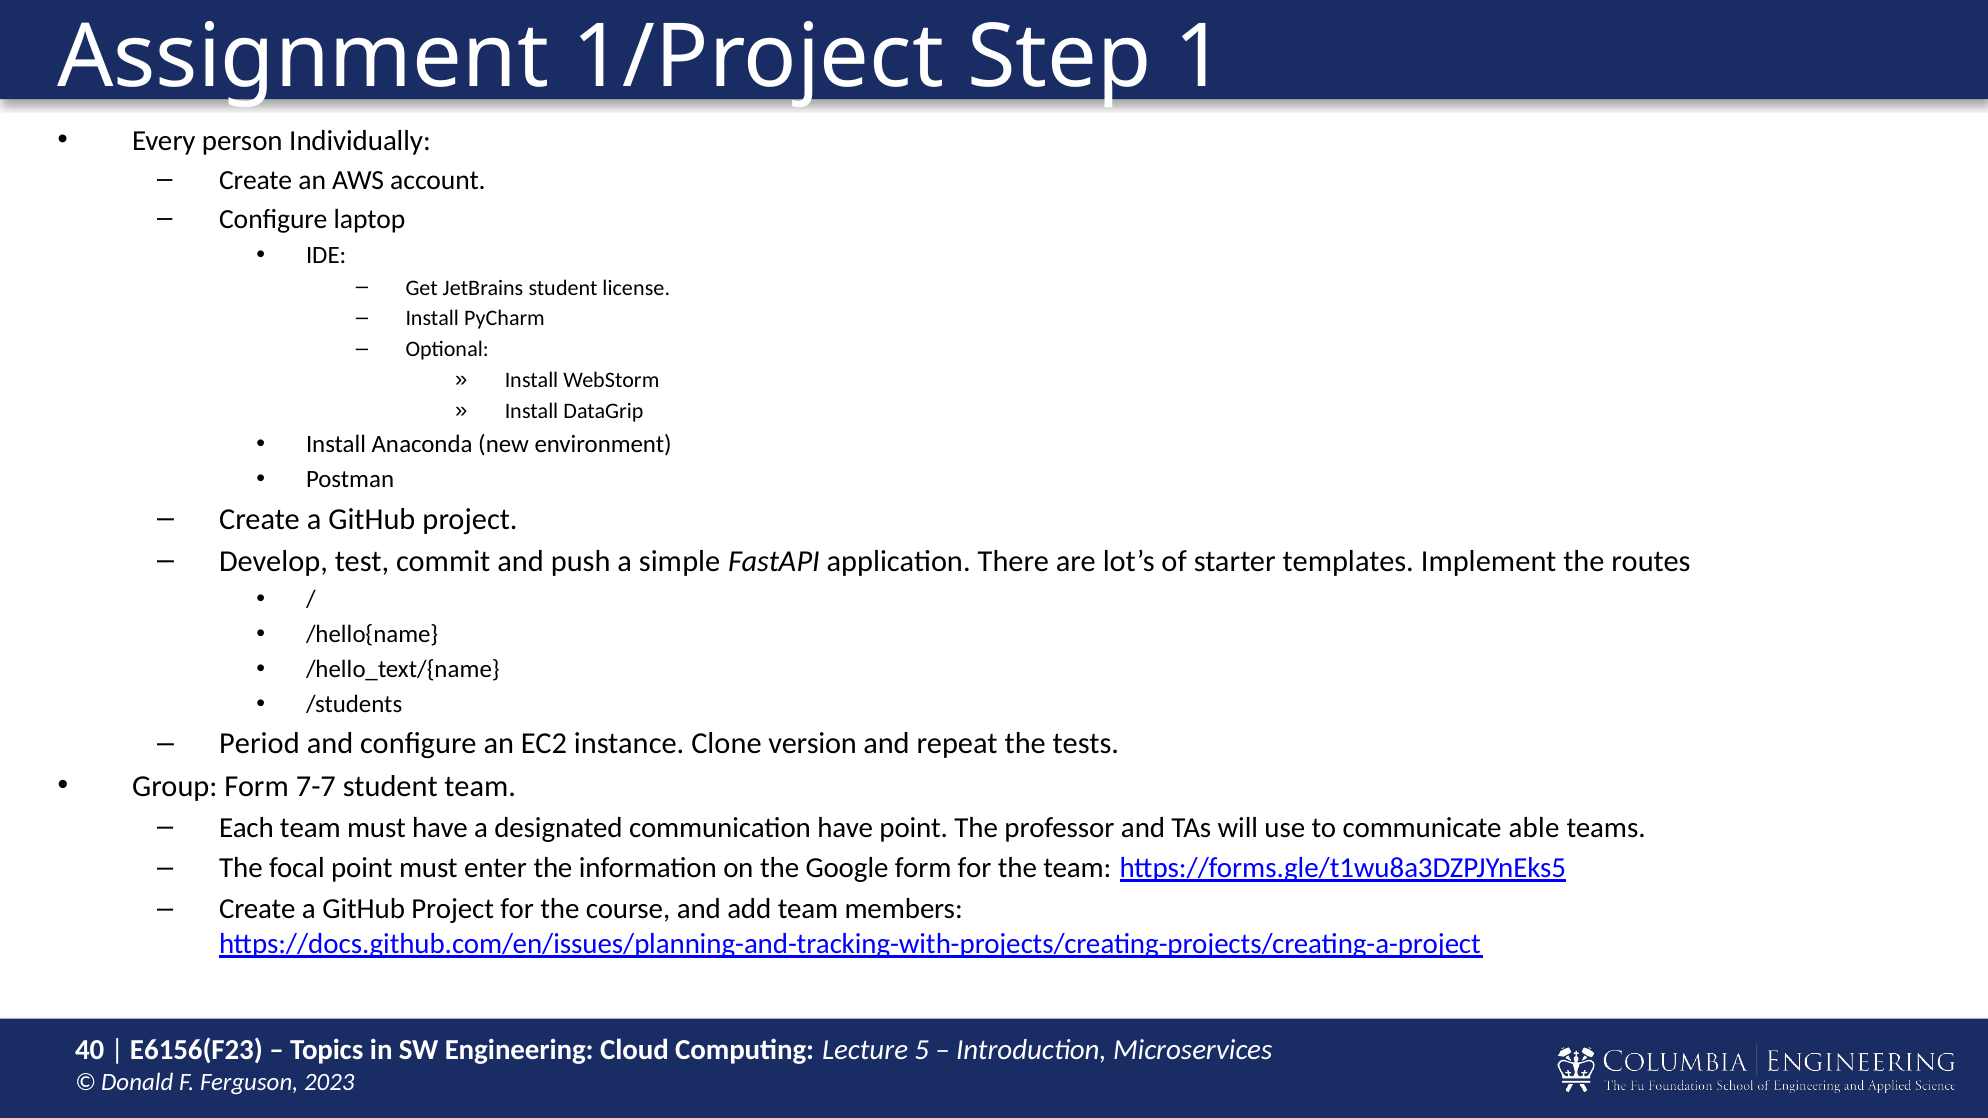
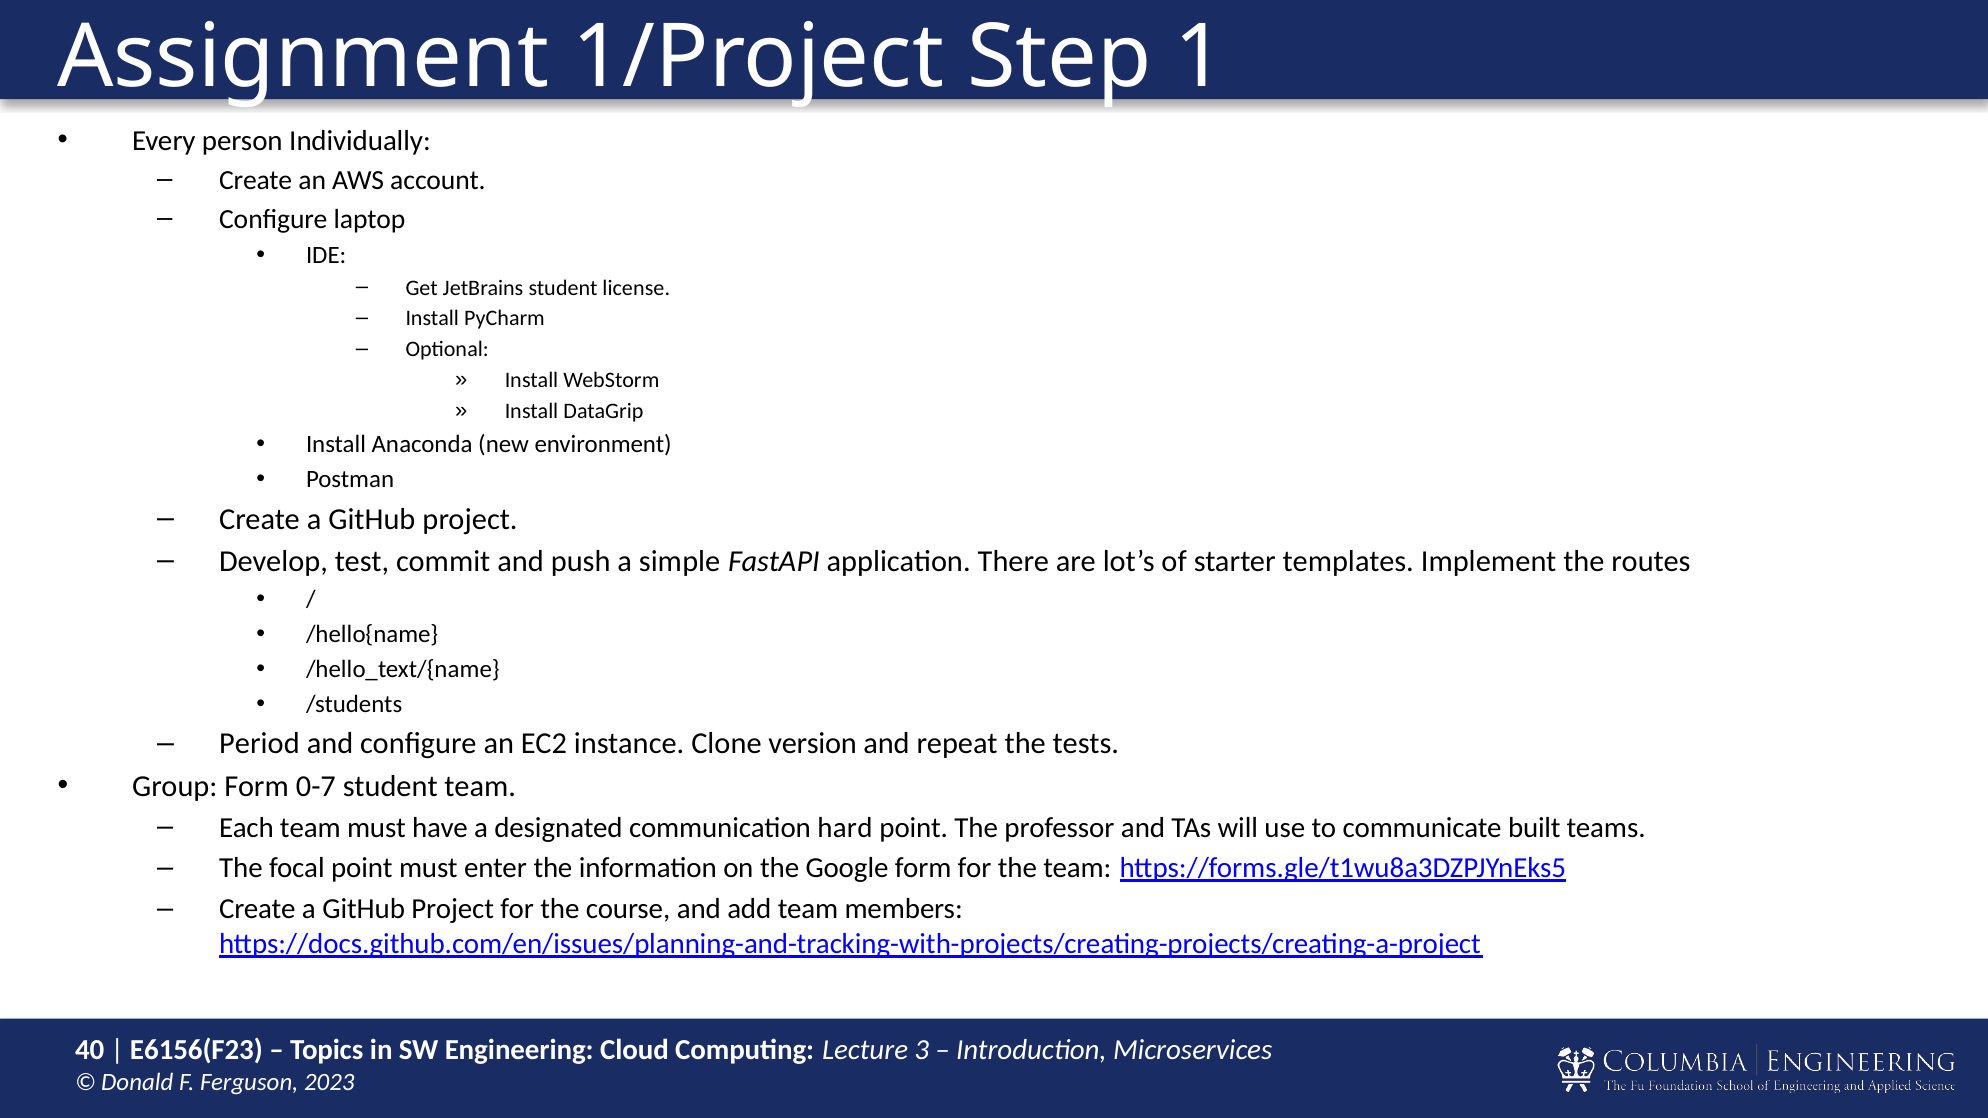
7-7: 7-7 -> 0-7 (316, 787)
communication have: have -> hard (845, 828)
able: able -> built (1534, 828)
5: 5 -> 3 (922, 1050)
